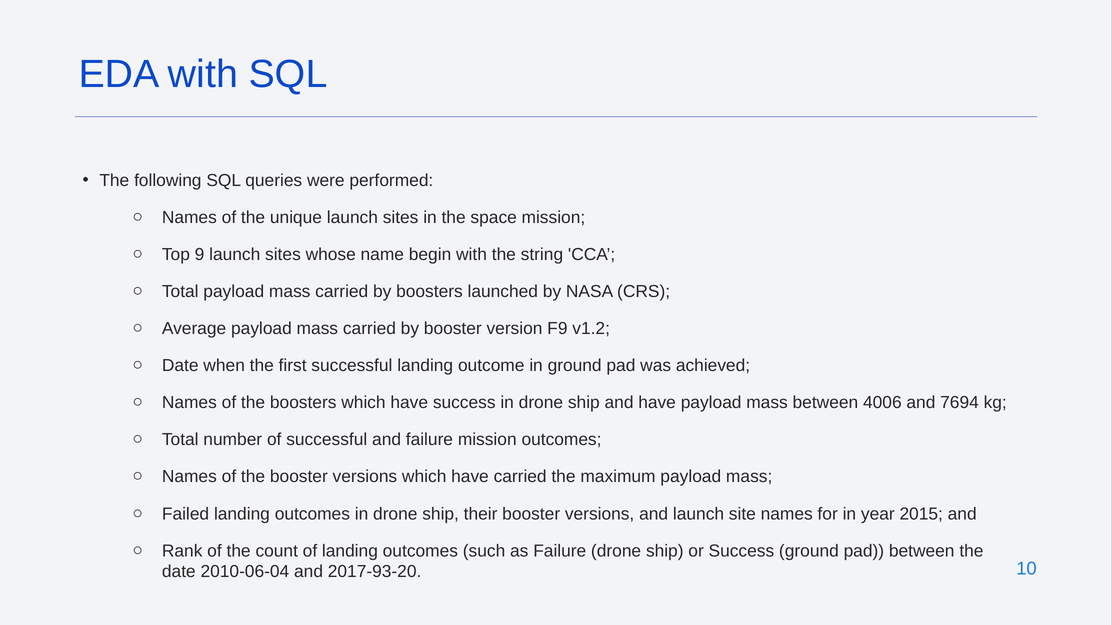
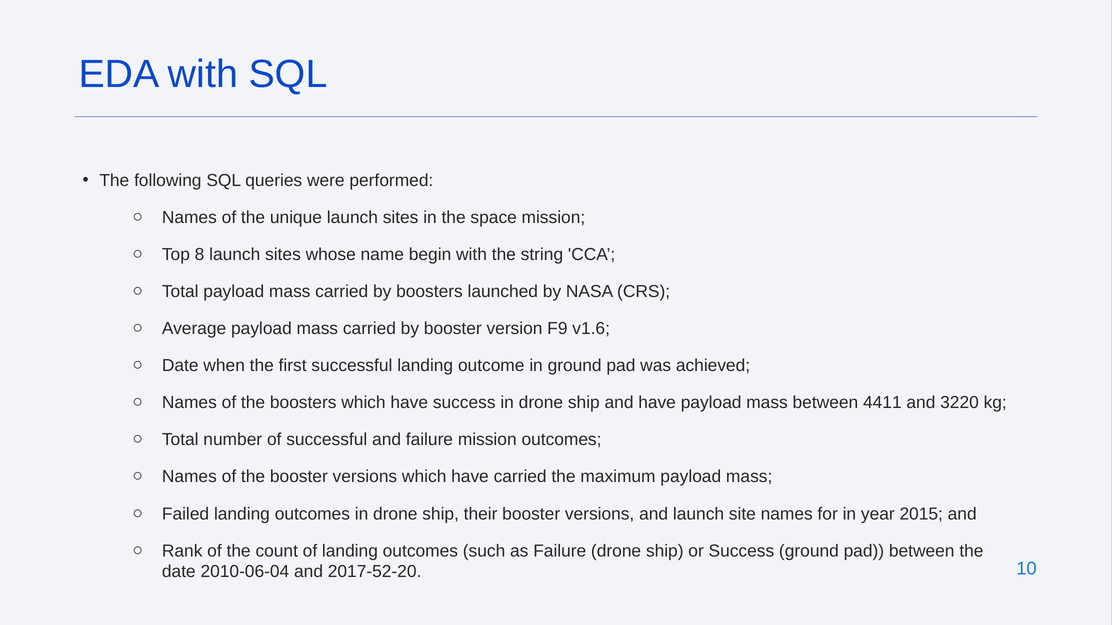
9: 9 -> 8 (200, 255)
v1.2: v1.2 -> v1.6 (591, 329)
4006: 4006 -> 4411 (882, 403)
7694: 7694 -> 3220 (960, 403)
2017-93-20: 2017-93-20 -> 2017-52-20 (375, 572)
